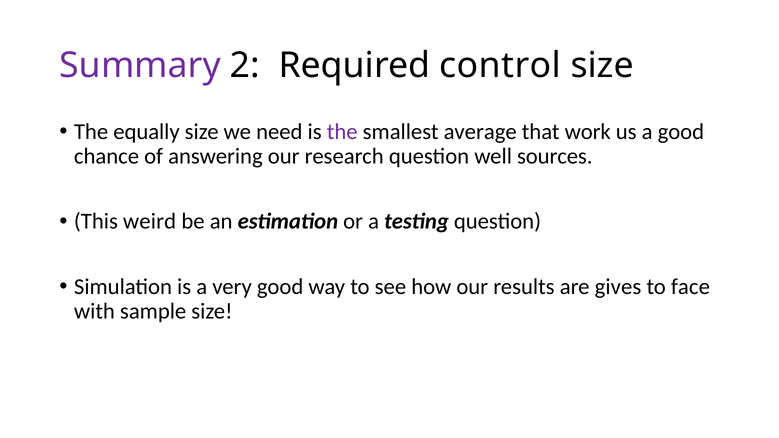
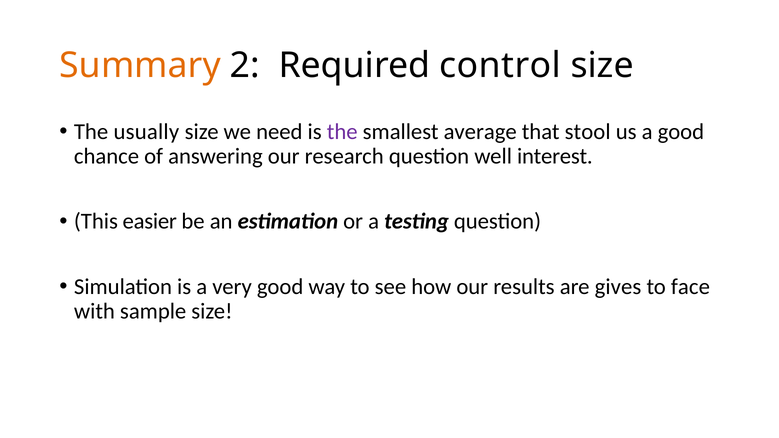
Summary colour: purple -> orange (140, 65)
equally: equally -> usually (146, 132)
work: work -> stool (588, 132)
sources: sources -> interest (555, 156)
weird: weird -> easier (150, 222)
